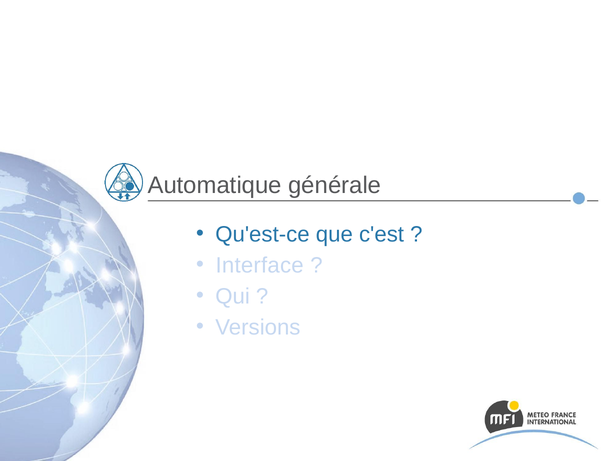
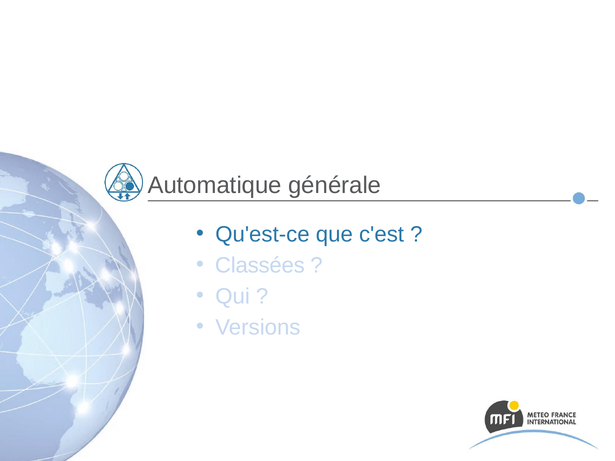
Interface: Interface -> Classées (260, 265)
